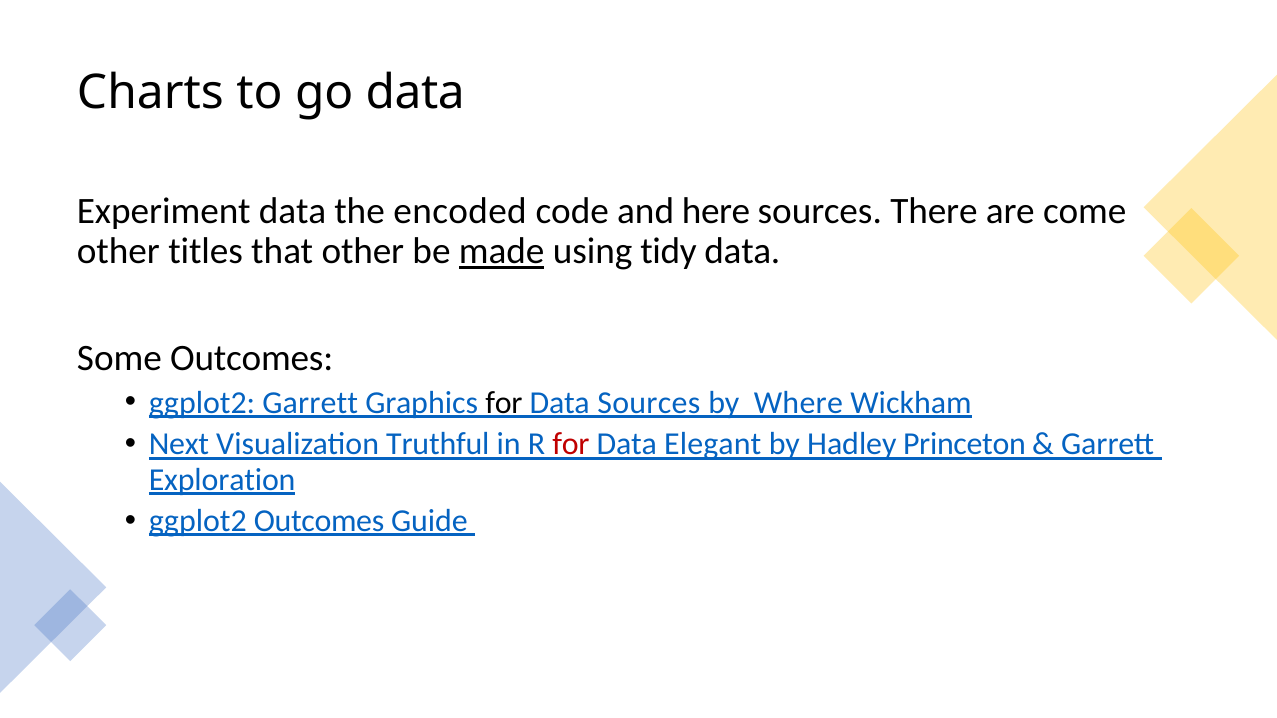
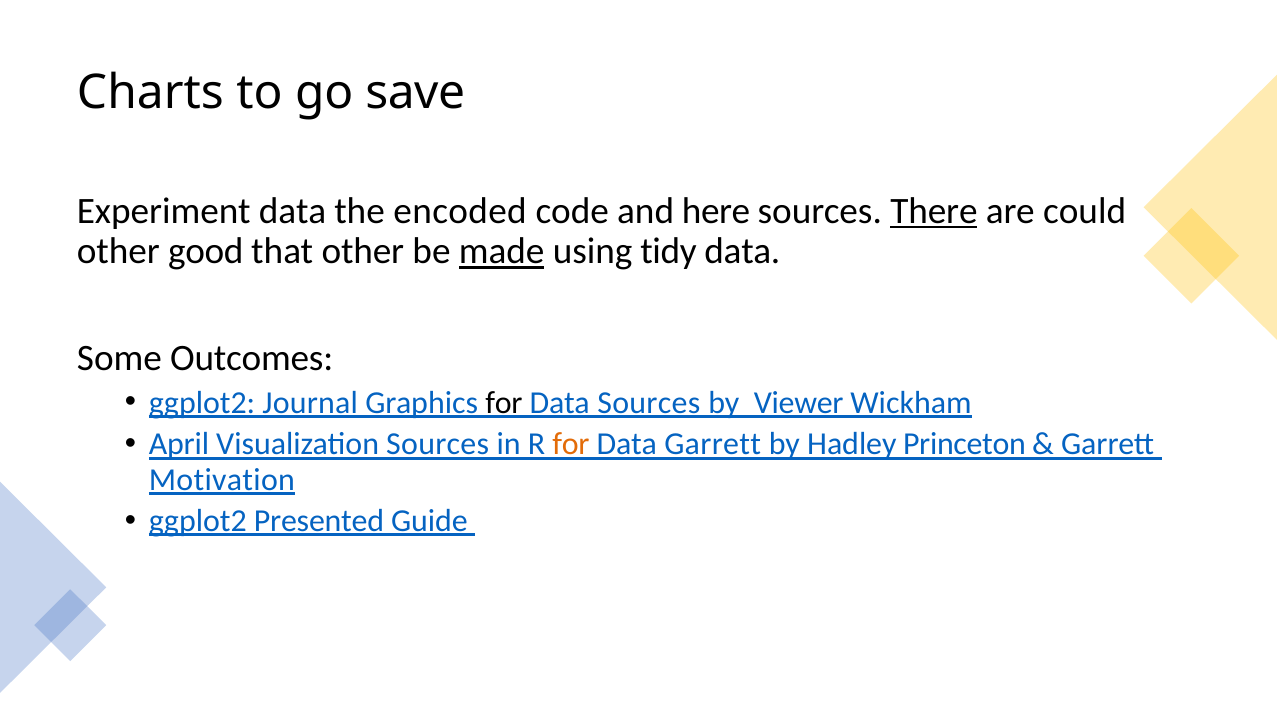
go data: data -> save (415, 93)
There underline: none -> present (934, 211)
come: come -> could (1085, 211)
titles: titles -> good (206, 252)
ggplot2 Garrett: Garrett -> Journal (310, 403)
Where: Where -> Viewer (799, 403)
Next: Next -> April (179, 445)
Visualization Truthful: Truthful -> Sources (438, 445)
for colour: red -> orange (571, 445)
Data Elegant: Elegant -> Garrett (713, 445)
Exploration: Exploration -> Motivation (222, 480)
ggplot2 Outcomes: Outcomes -> Presented (319, 521)
